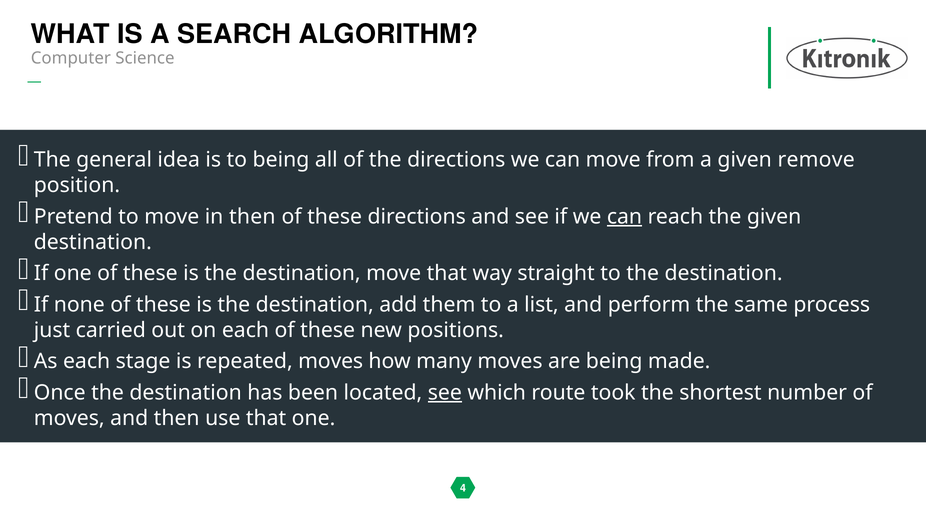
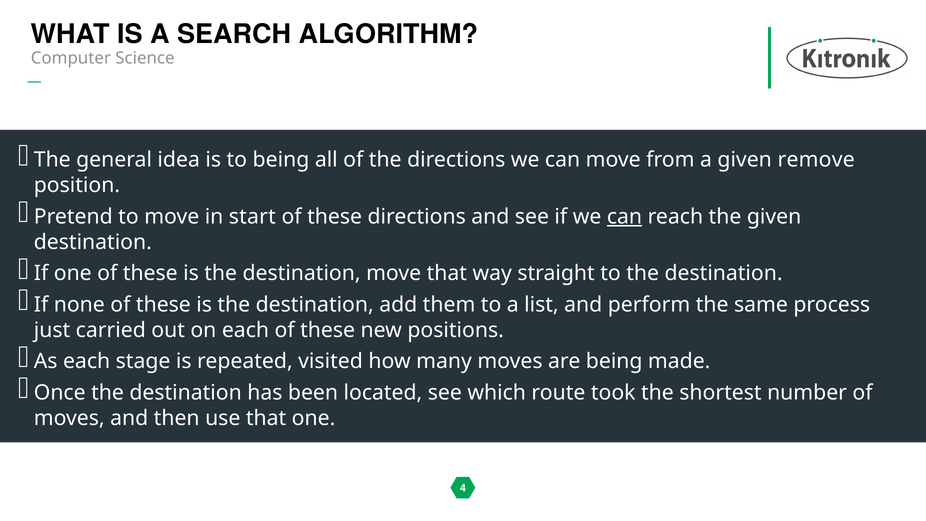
in then: then -> start (252, 217)
repeated moves: moves -> visited (331, 361)
see underline: present -> none (445, 392)
